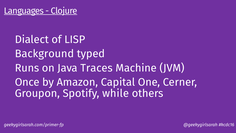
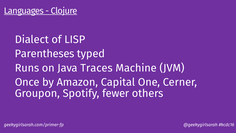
Background: Background -> Parentheses (45, 54)
while: while -> fewer (116, 93)
